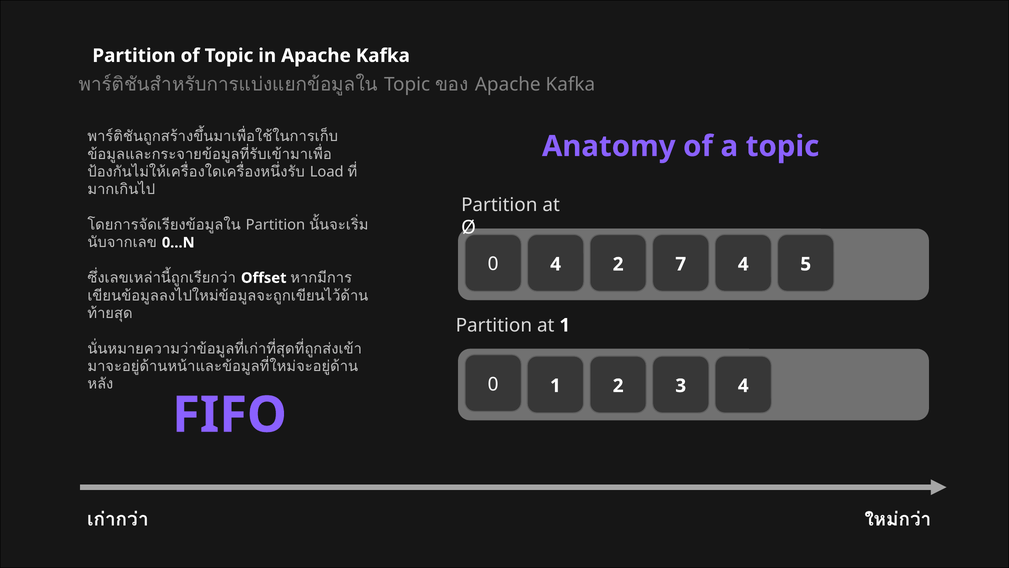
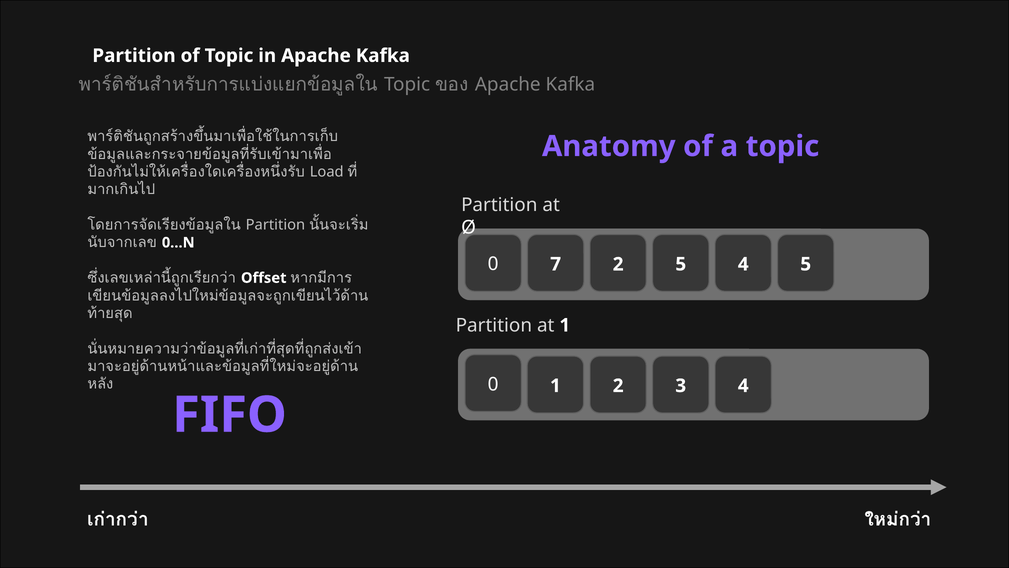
0 4: 4 -> 7 (556, 264)
2 7: 7 -> 5 (681, 264)
